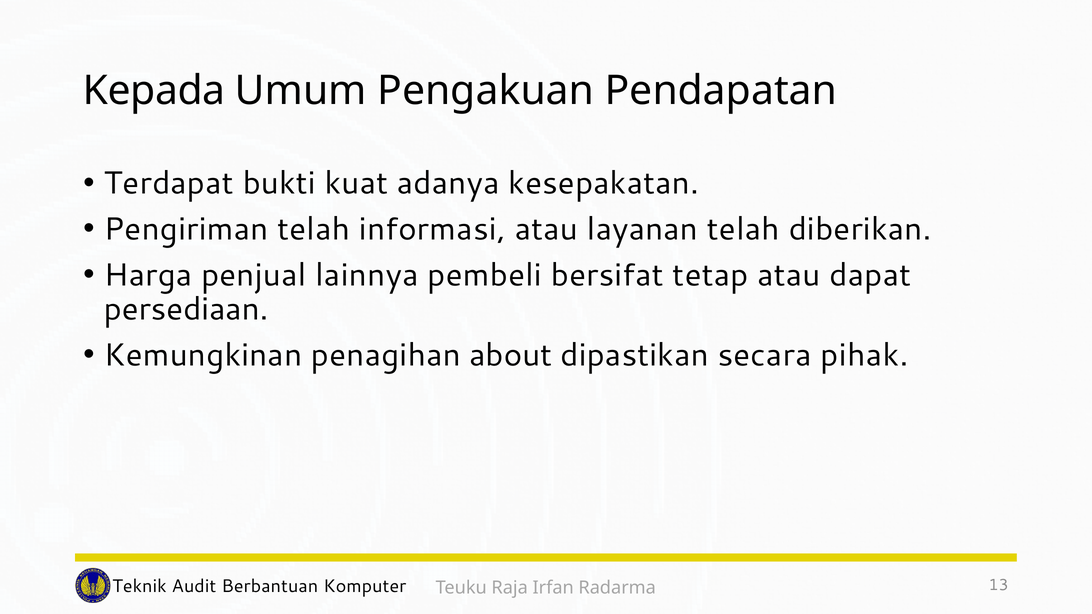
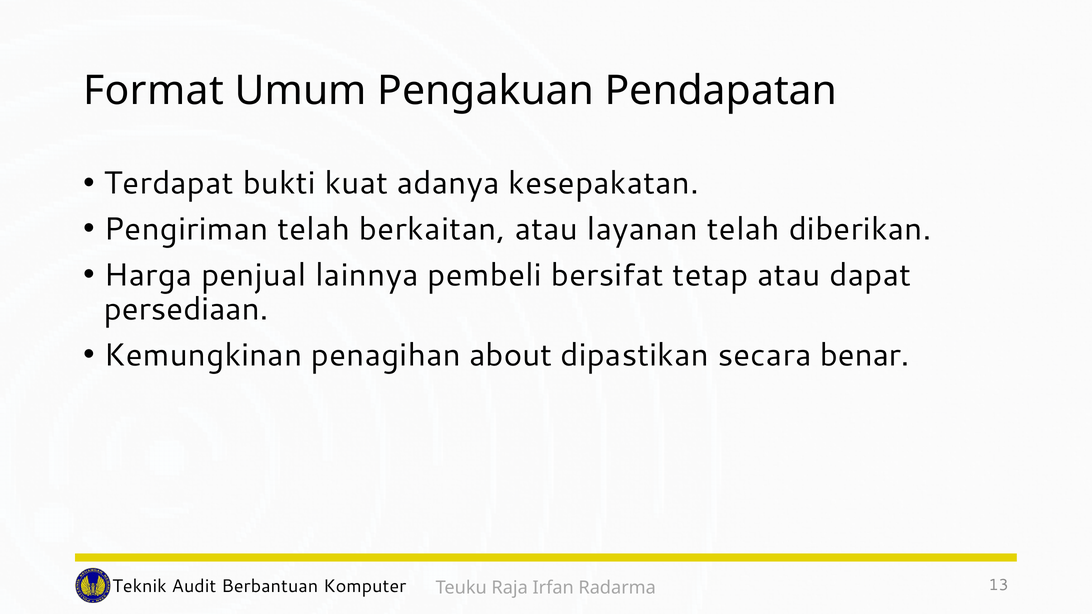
Kepada: Kepada -> Format (154, 91)
informasi: informasi -> berkaitan (432, 229)
pihak: pihak -> benar (865, 355)
